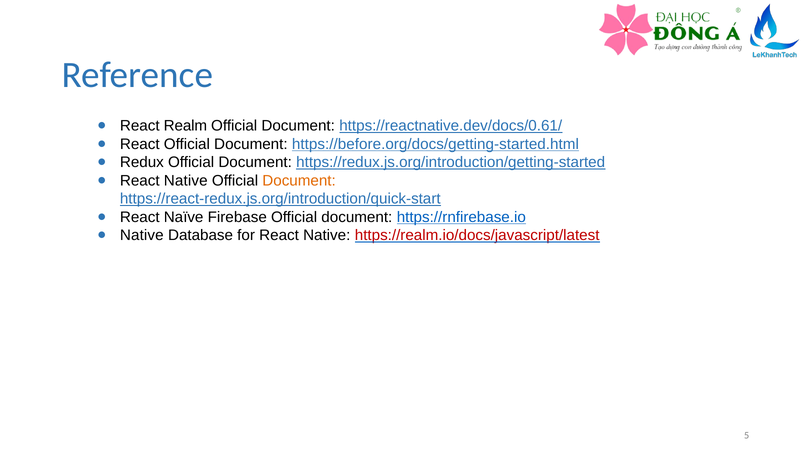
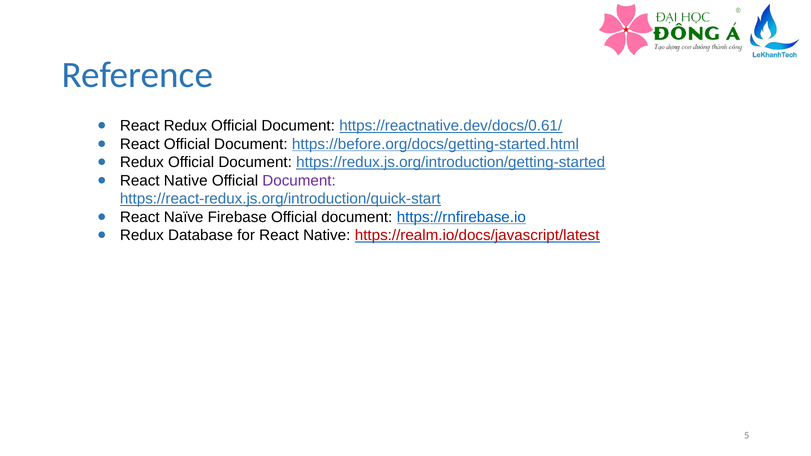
React Realm: Realm -> Redux (185, 126)
Document colour: orange -> purple (299, 181)
Native: Native -> Redux (142, 235)
